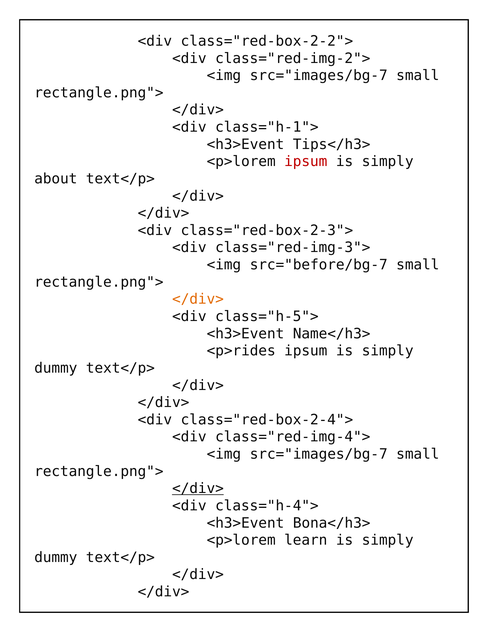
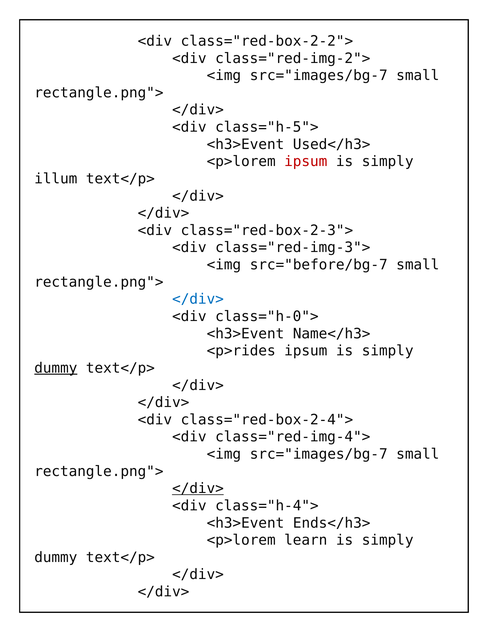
class="h-1">: class="h-1"> -> class="h-5"> (267, 127)
Tips</h3>: Tips</h3> -> Used</h3> (332, 144)
about: about -> illum (56, 179)
</div> colour: orange -> blue (198, 299)
class="h-5">: class="h-5"> -> class="h-0"> (267, 316)
dummy underline: none -> present (56, 368)
Bona</h3>: Bona</h3> -> Ends</h3> (332, 522)
